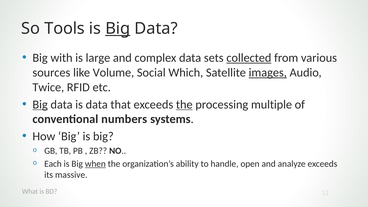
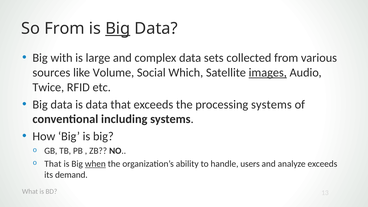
So Tools: Tools -> From (64, 29)
collected underline: present -> none (249, 58)
Big underline: present -> none (40, 104)
the underline: present -> none (184, 104)
processing multiple: multiple -> systems (271, 104)
numbers: numbers -> including (124, 119)
Each: Each -> That (53, 164)
open: open -> users (250, 164)
massive: massive -> demand (71, 175)
